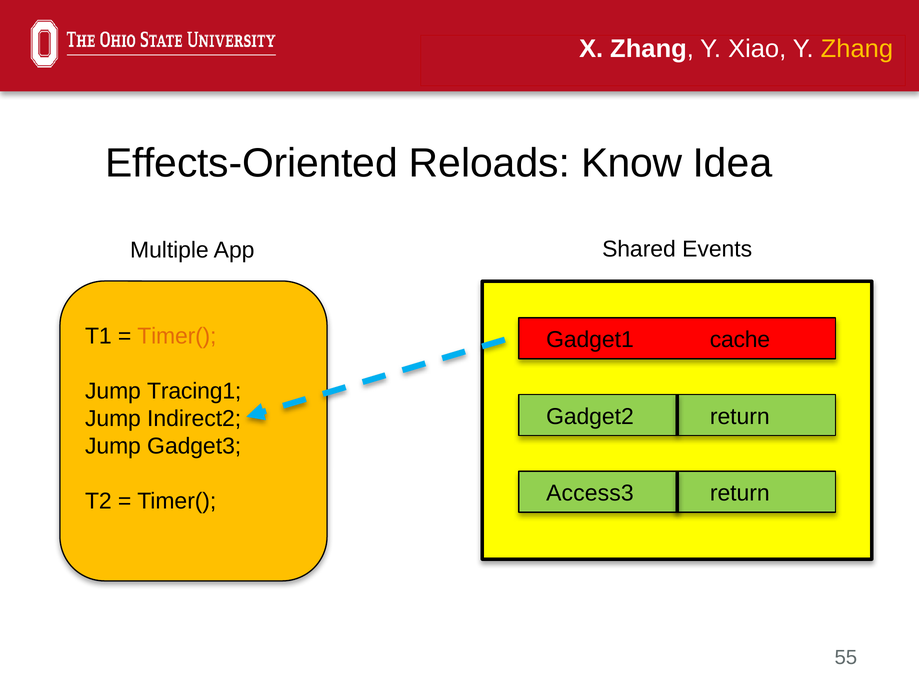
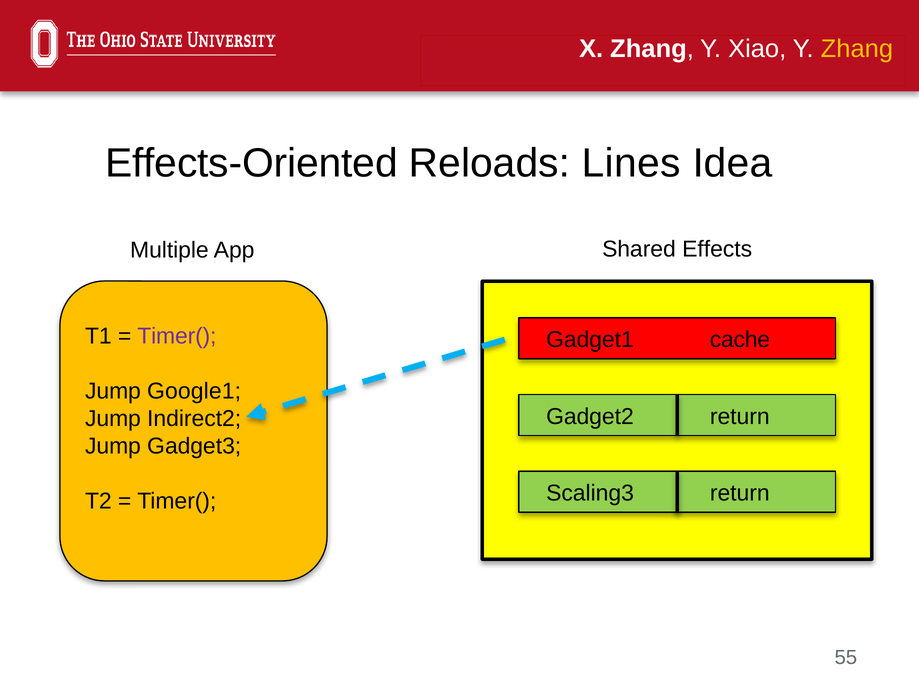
Know: Know -> Lines (631, 163)
Events: Events -> Effects (717, 250)
Timer( colour: orange -> purple (177, 336)
Tracing1: Tracing1 -> Google1 (194, 391)
Access3: Access3 -> Scaling3 (590, 494)
